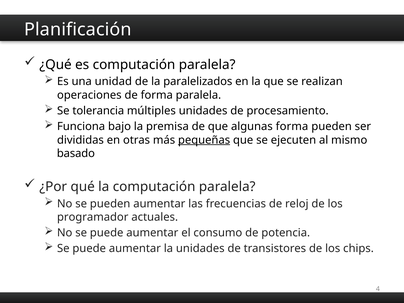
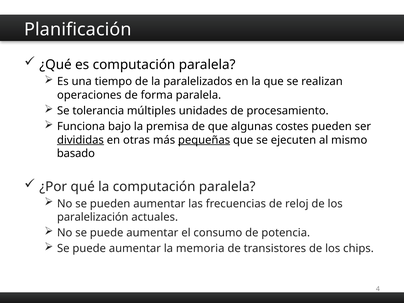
unidad: unidad -> tiempo (113, 82)
algunas forma: forma -> costes (292, 126)
divididas underline: none -> present (80, 140)
programador: programador -> paralelización (93, 217)
la unidades: unidades -> memoria (200, 249)
